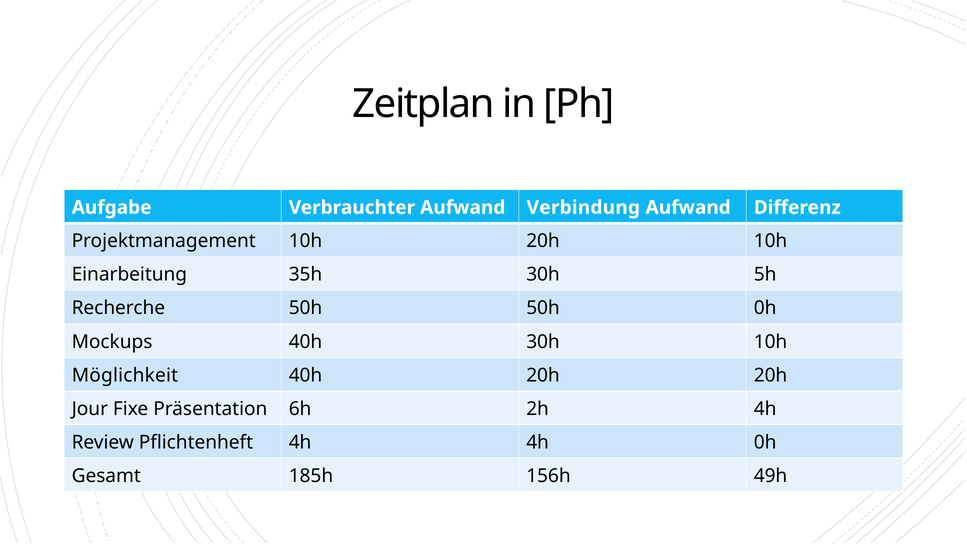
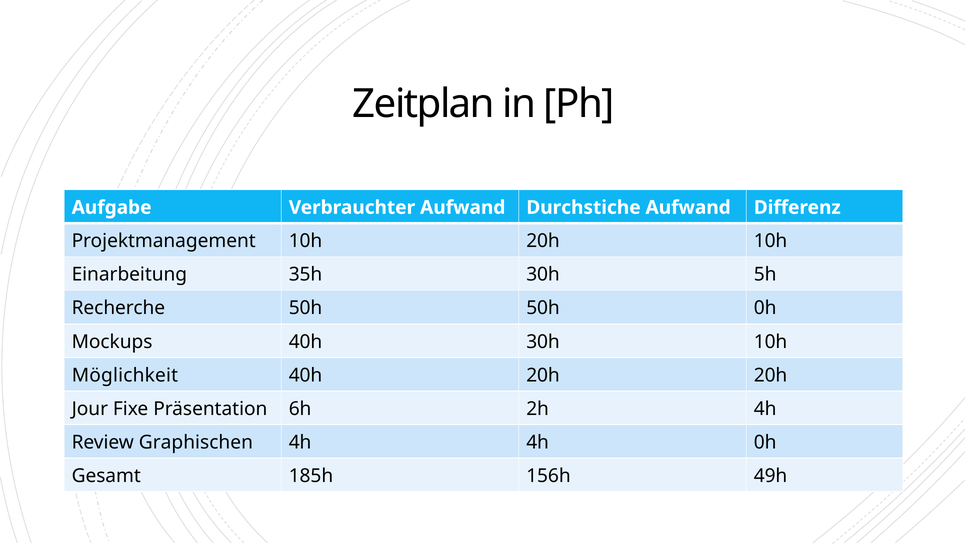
Verbindung: Verbindung -> Durchstiche (583, 207)
Pflichtenheft: Pflichtenheft -> Graphischen (196, 442)
